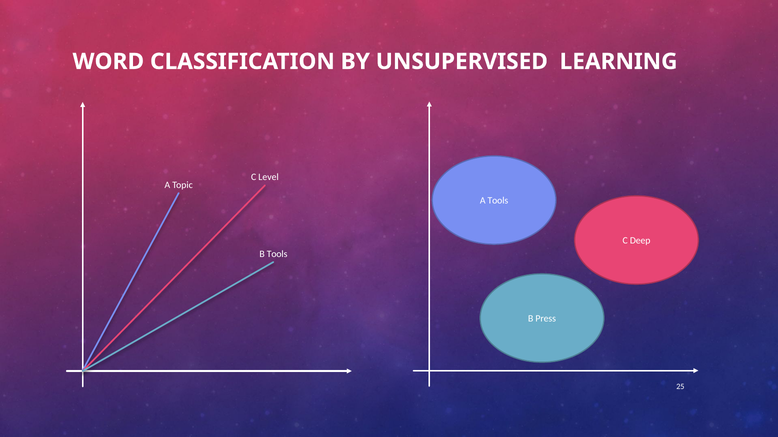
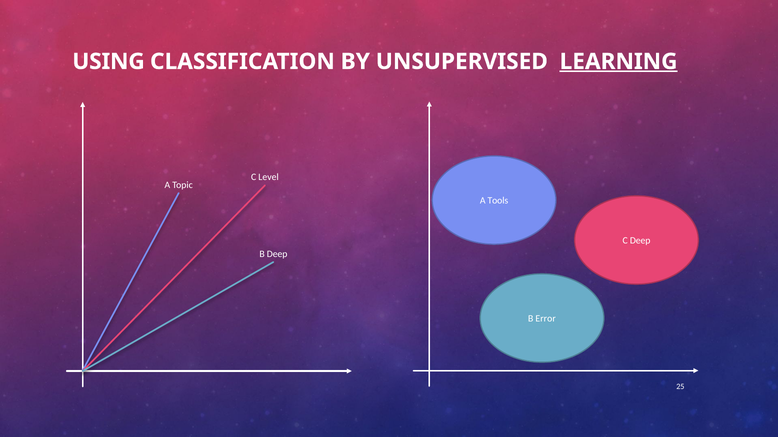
WORD: WORD -> USING (108, 62)
LEARNING underline: none -> present (619, 62)
B Tools: Tools -> Deep (277, 254)
Press: Press -> Error (546, 319)
